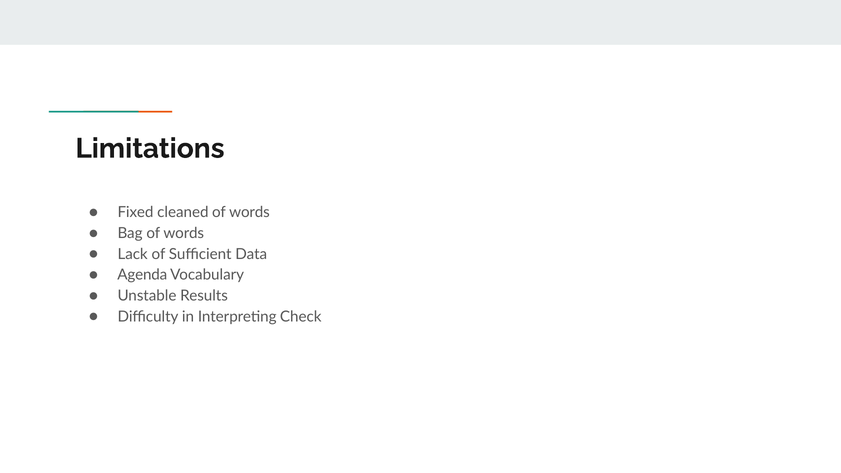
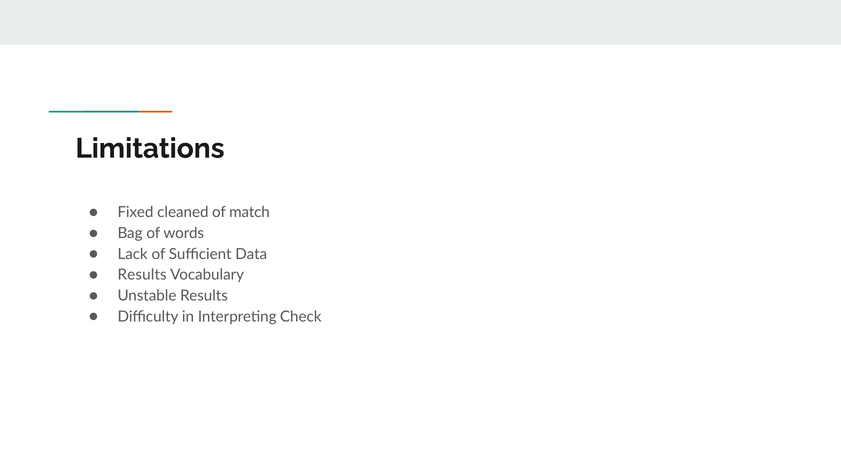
words: words -> match (250, 212)
Agenda: Agenda -> Results (142, 275)
